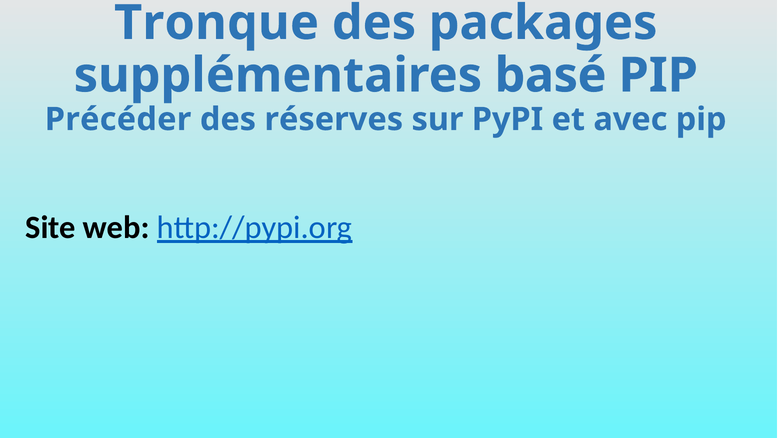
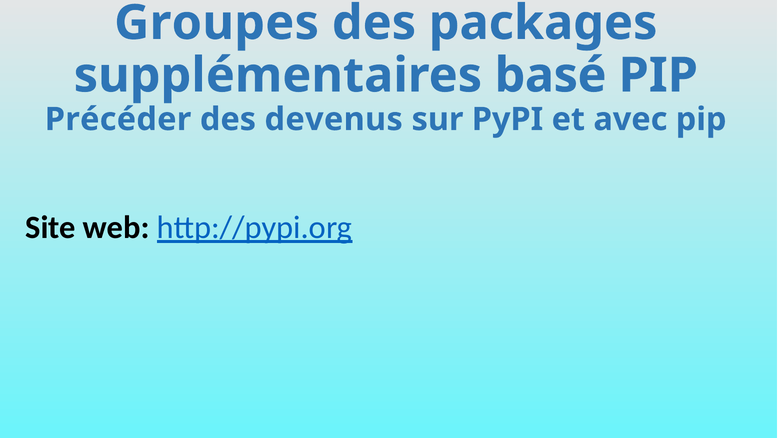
Tronque: Tronque -> Groupes (217, 23)
réserves: réserves -> devenus (334, 119)
